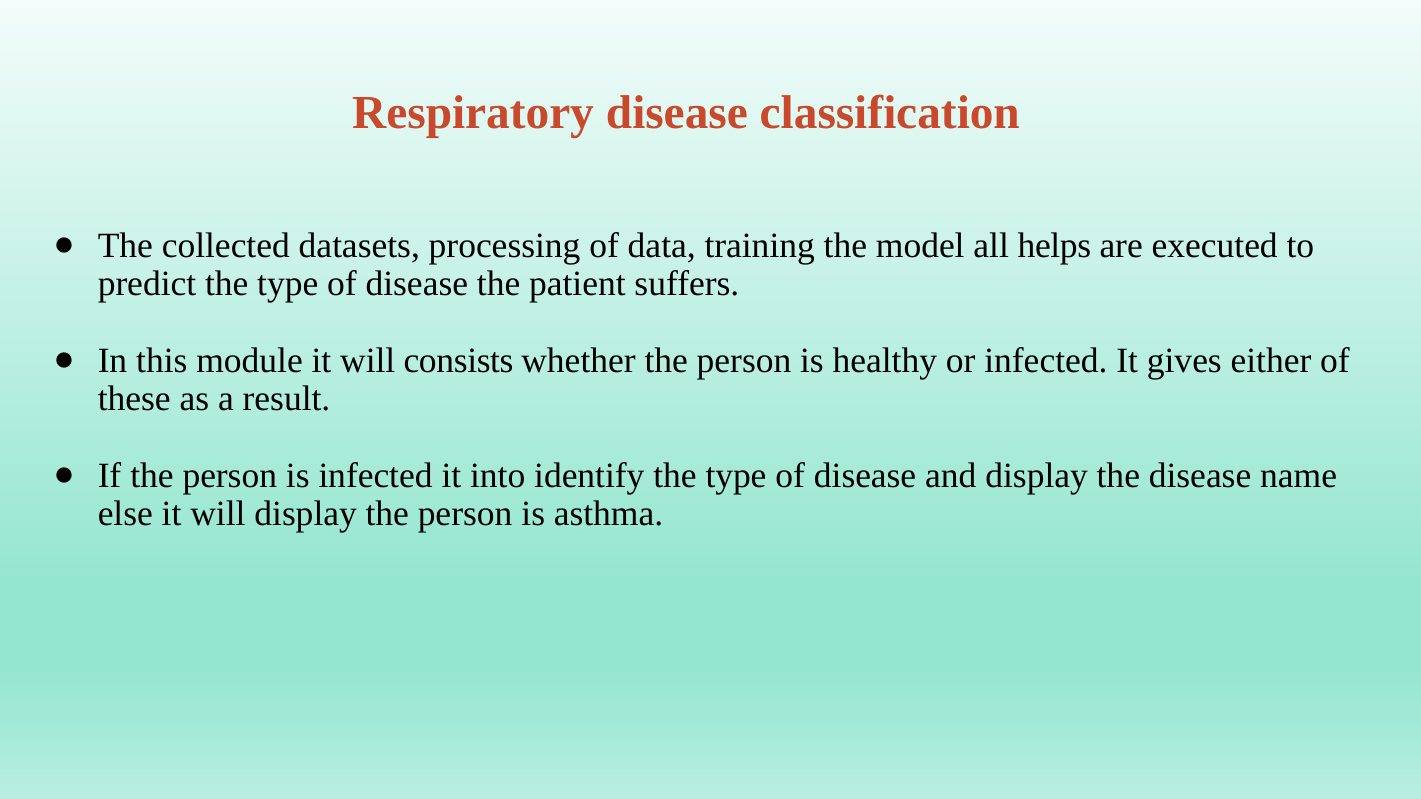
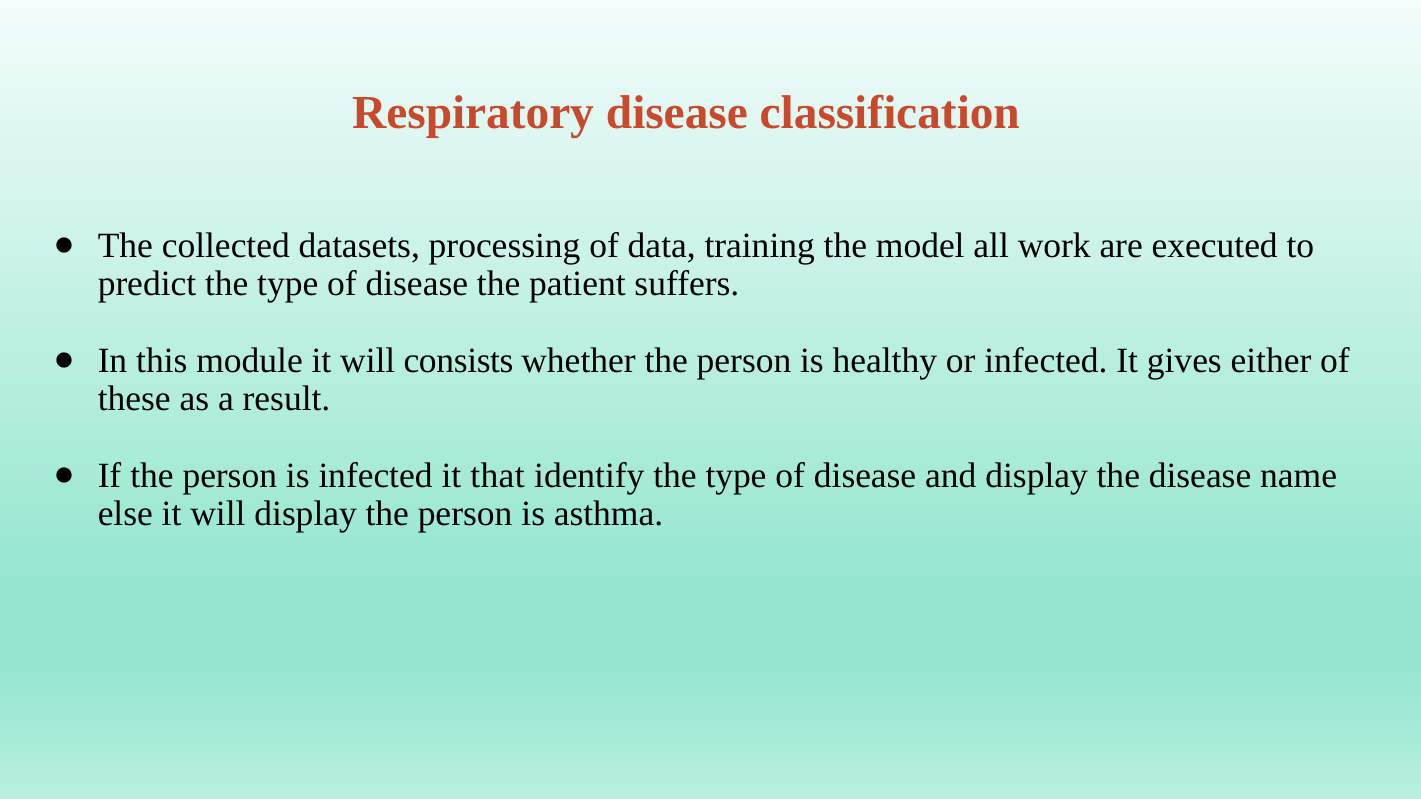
helps: helps -> work (1054, 246)
into: into -> that (498, 476)
